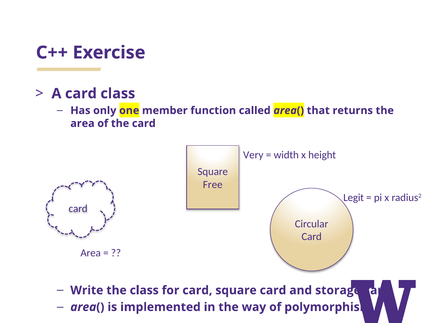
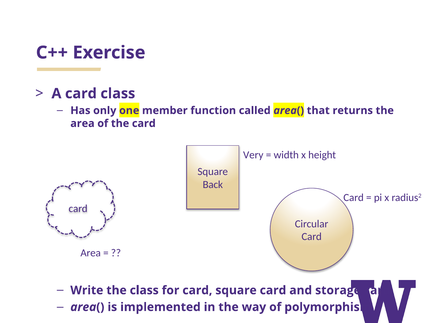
Free: Free -> Back (213, 185)
Legit: Legit -> Card (354, 198)
